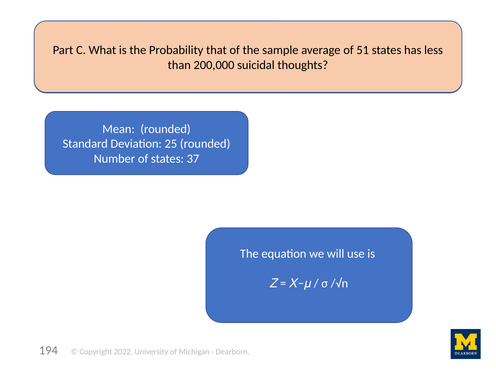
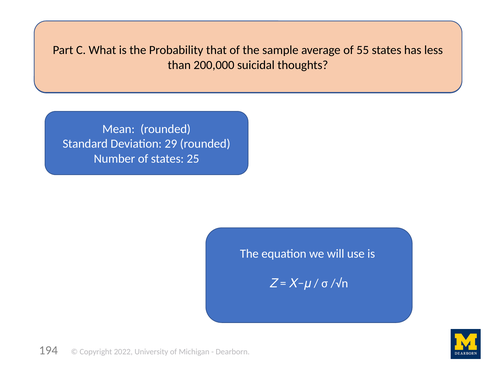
51: 51 -> 55 (363, 50)
25: 25 -> 29 (171, 144)
37: 37 -> 25 (193, 159)
